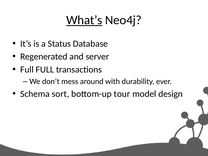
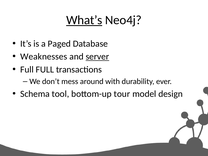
Status: Status -> Paged (59, 44)
Regenerated: Regenerated -> Weaknesses (44, 57)
server underline: none -> present (97, 57)
sort: sort -> tool (60, 94)
